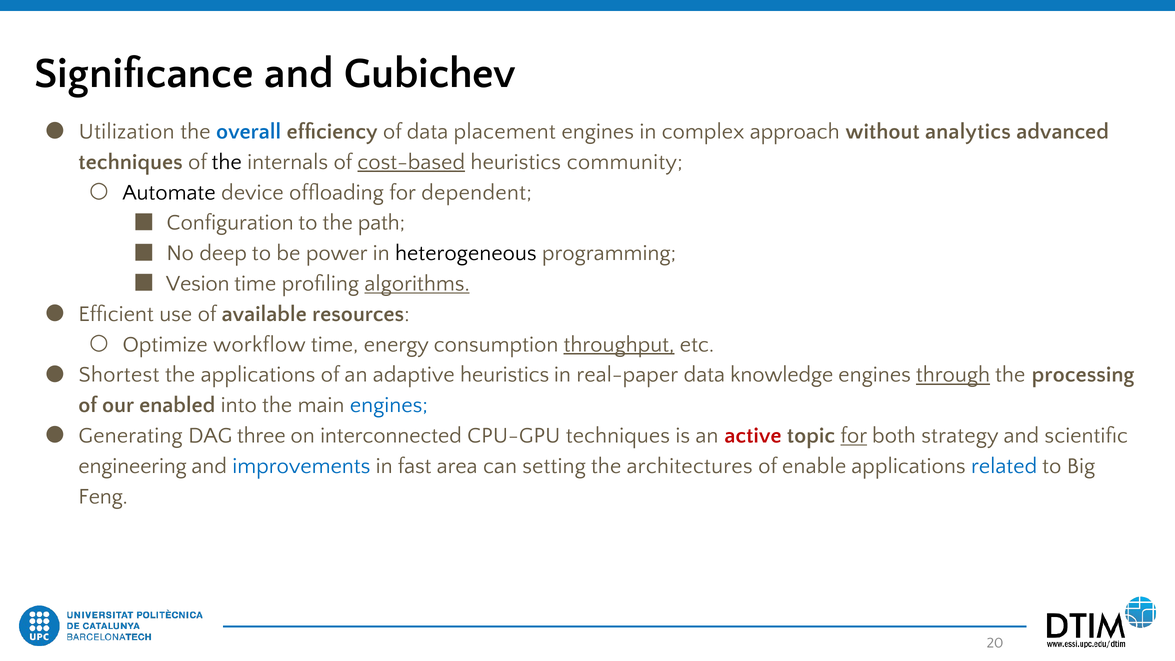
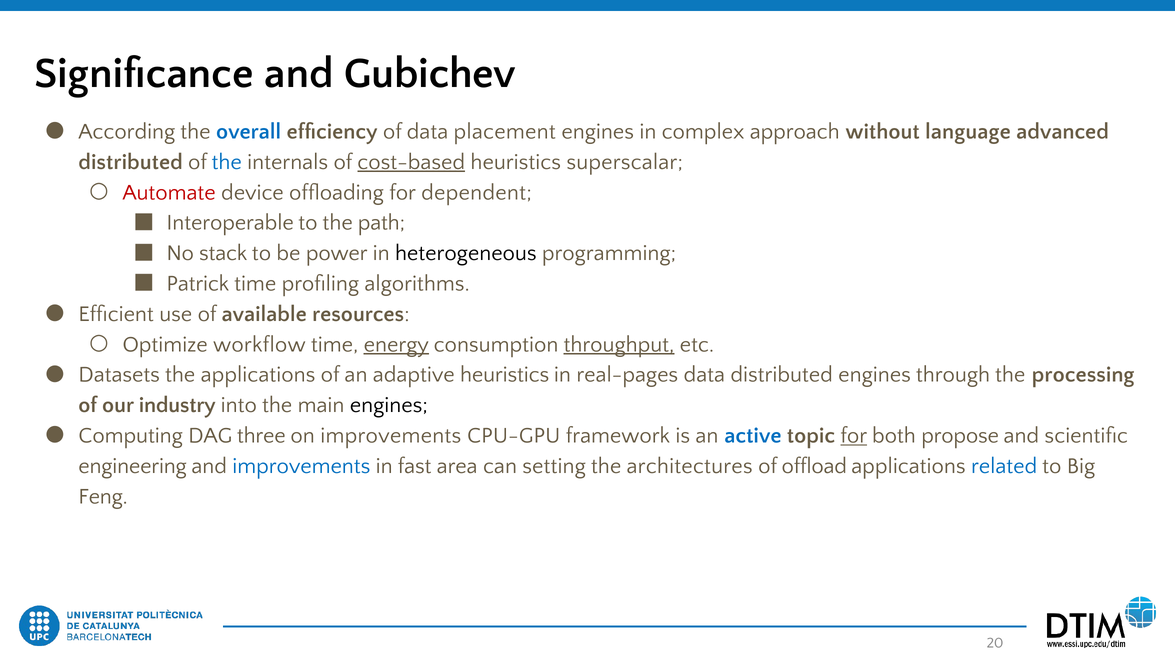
Utilization: Utilization -> According (127, 132)
analytics: analytics -> language (968, 132)
techniques: techniques -> distributed (131, 162)
the colour: black -> blue (227, 162)
community: community -> superscalar (625, 162)
Automate colour: black -> red (169, 192)
Configuration: Configuration -> Interoperable (230, 223)
deep: deep -> stack (223, 253)
Vesion: Vesion -> Patrick (198, 283)
algorithms underline: present -> none (417, 283)
energy underline: none -> present (396, 344)
Shortest: Shortest -> Datasets (119, 375)
real-paper: real-paper -> real-pages (627, 375)
data knowledge: knowledge -> distributed (782, 375)
through underline: present -> none (953, 375)
enabled: enabled -> industry (177, 405)
engines colour: blue -> black (389, 405)
Generating: Generating -> Computing (131, 435)
on interconnected: interconnected -> improvements (391, 435)
CPU-GPU techniques: techniques -> framework (618, 435)
active colour: red -> blue (753, 435)
strategy: strategy -> propose (960, 435)
enable: enable -> offload (814, 466)
